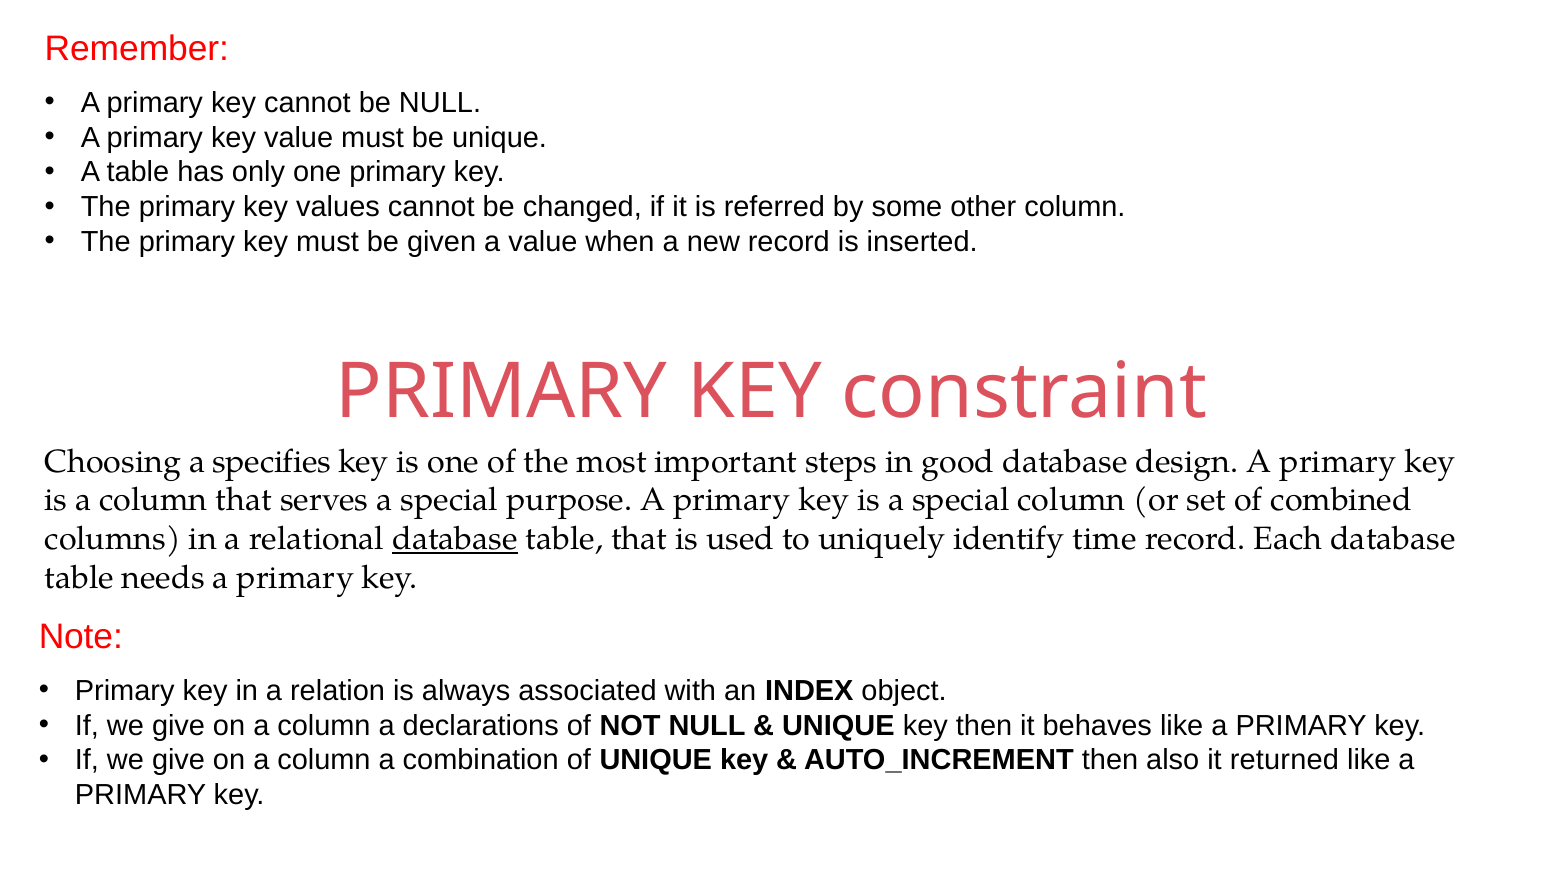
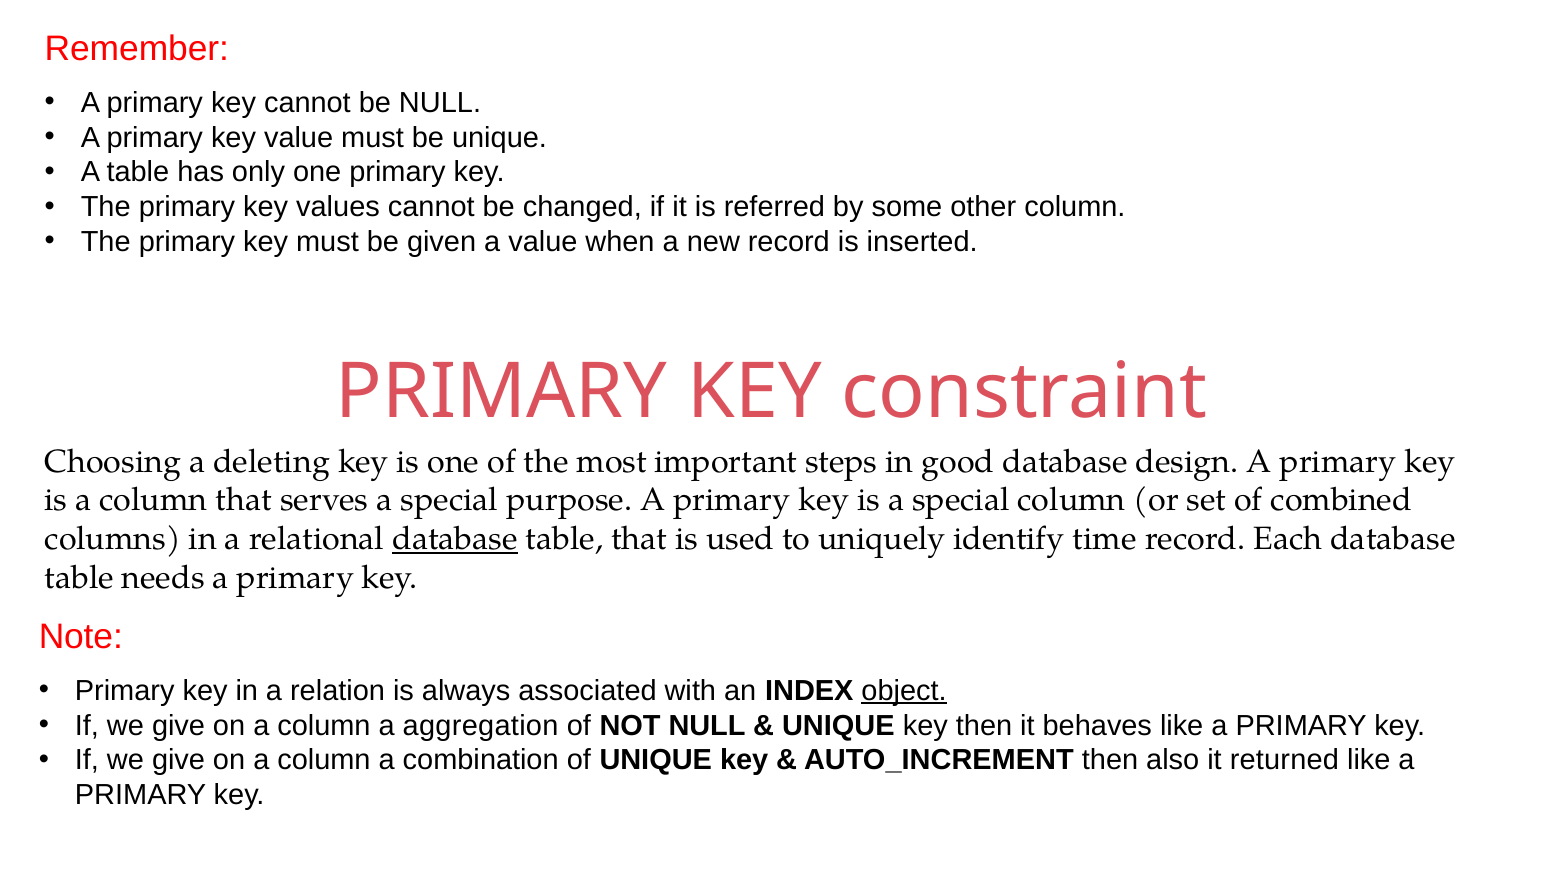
specifies: specifies -> deleting (272, 461)
object underline: none -> present (904, 690)
declarations: declarations -> aggregation (481, 725)
